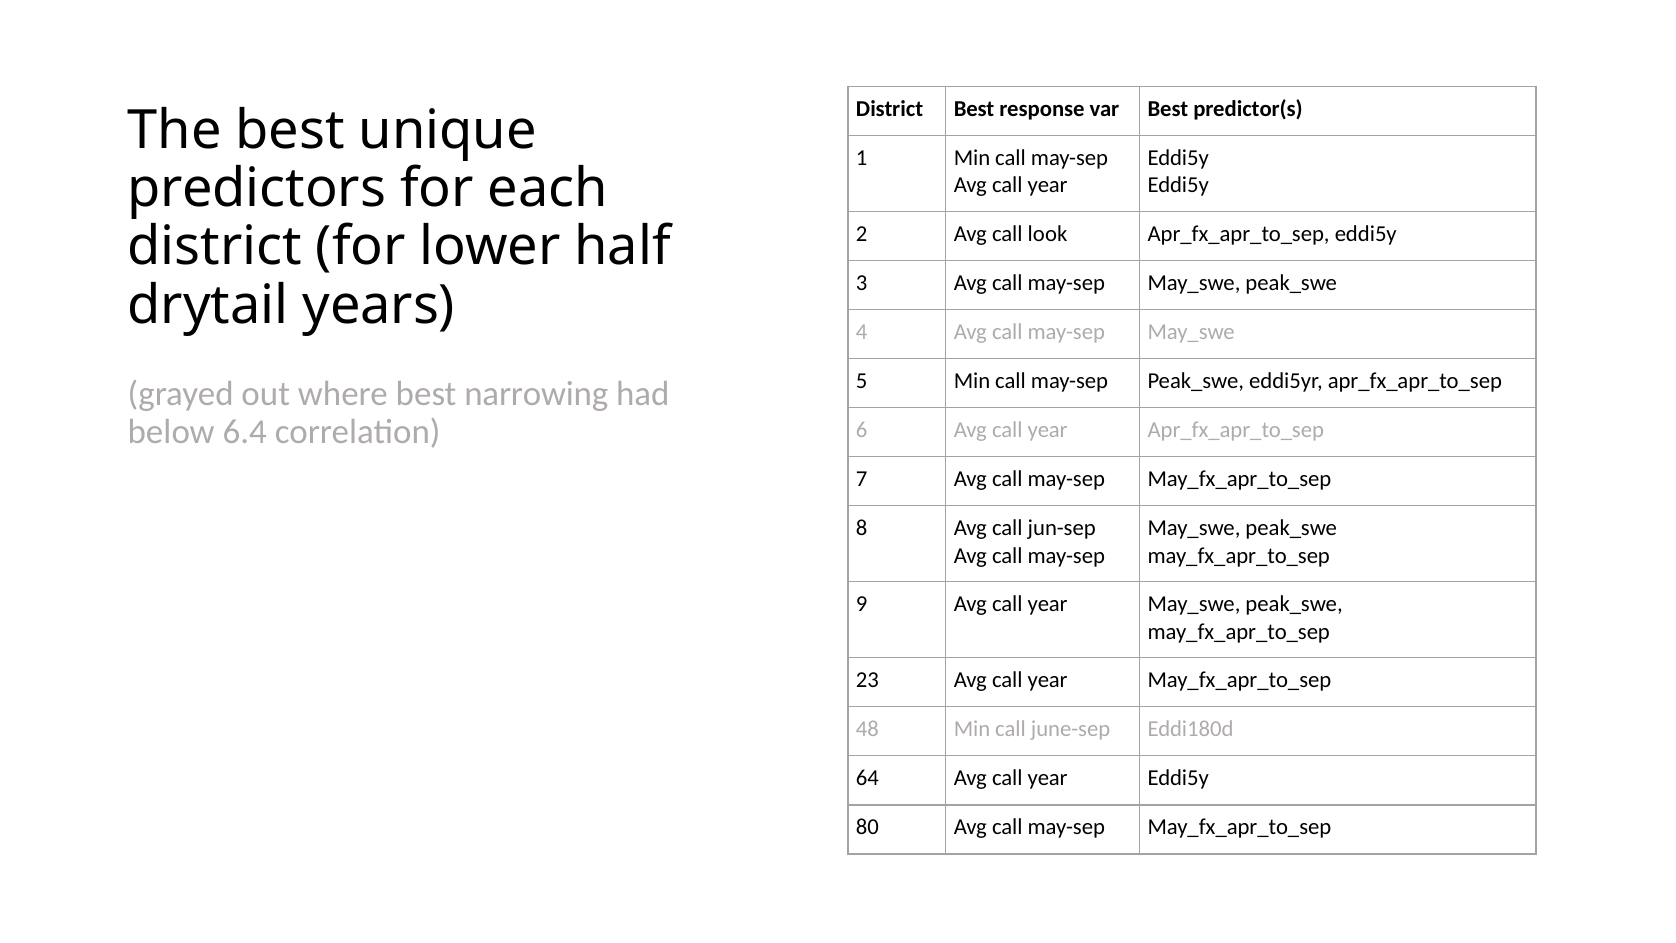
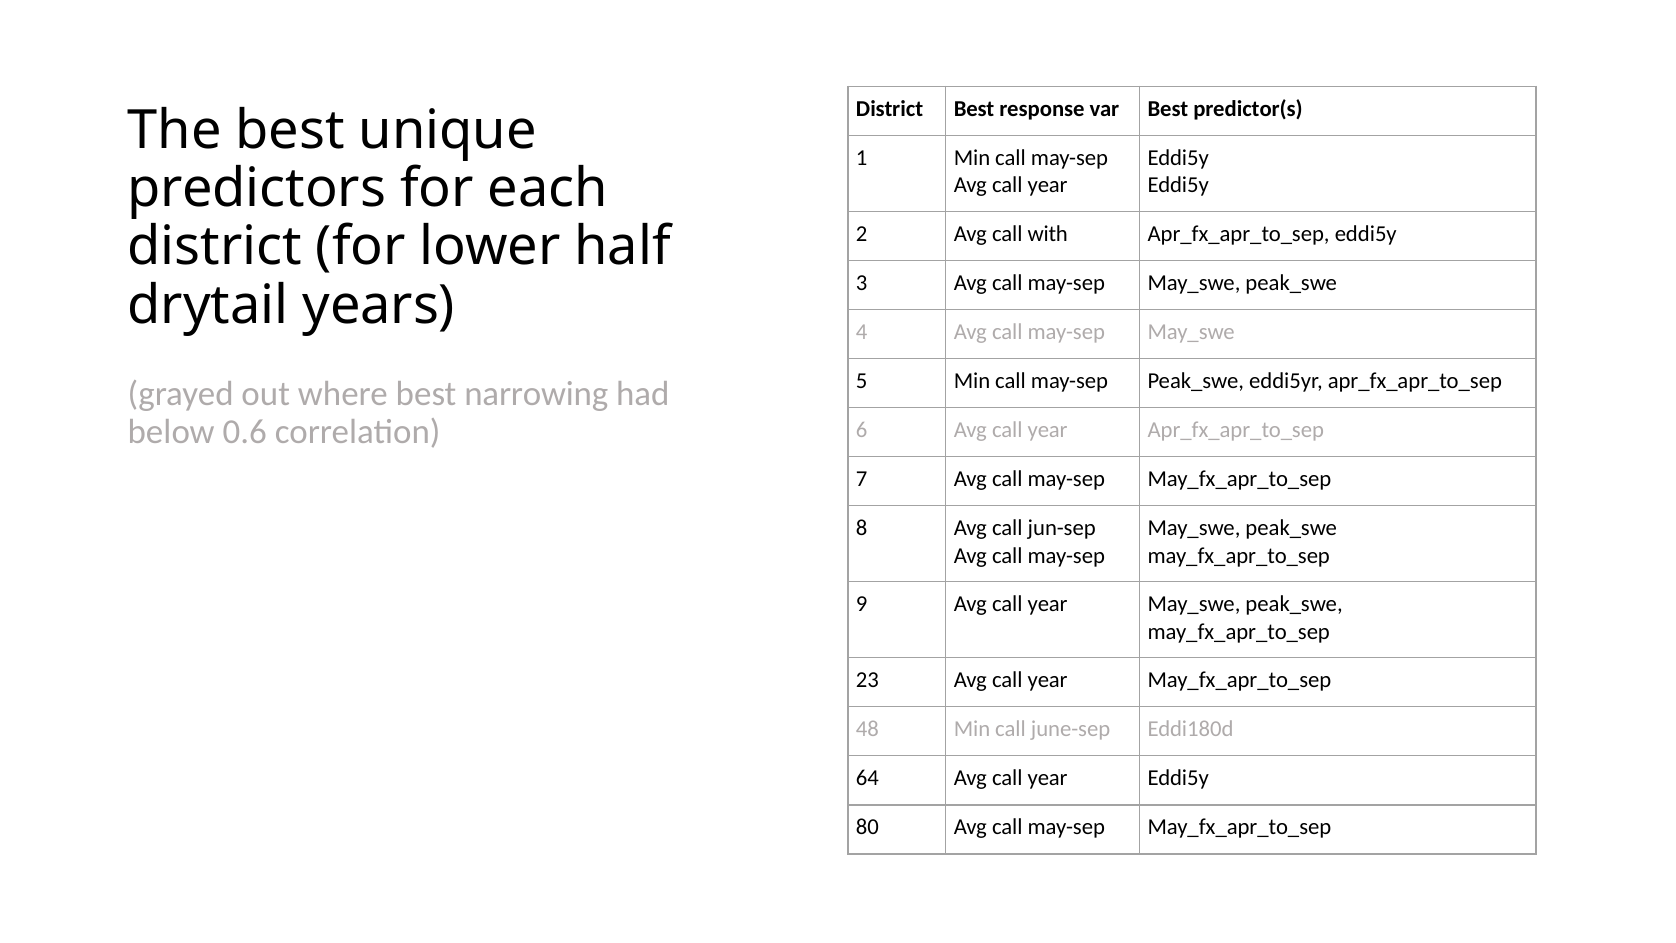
look: look -> with (1048, 234)
6.4: 6.4 -> 0.6 (245, 432)
